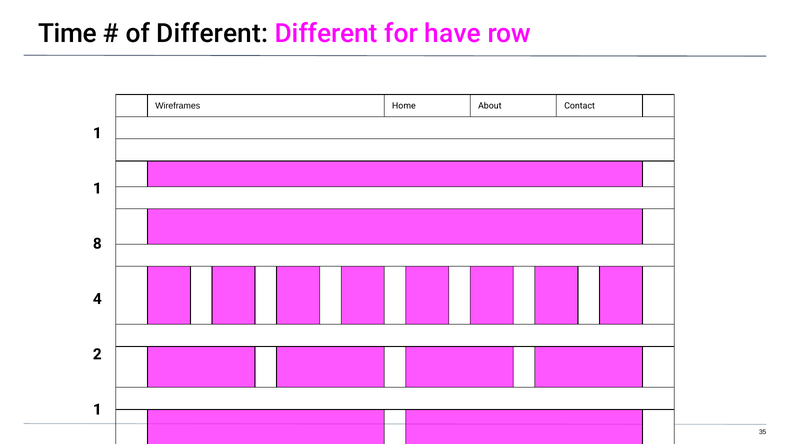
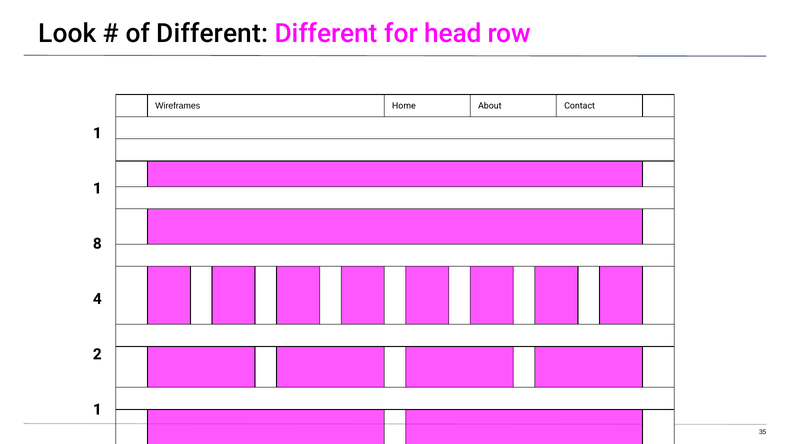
Time: Time -> Look (67, 33)
have: have -> head (453, 33)
